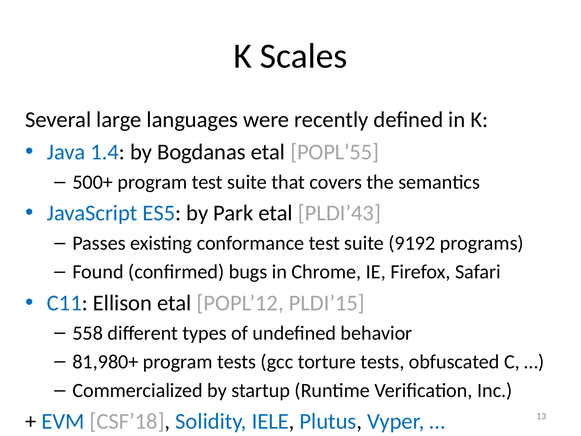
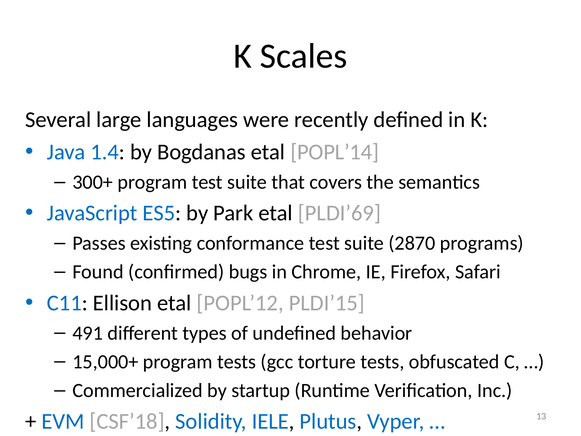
POPL’55: POPL’55 -> POPL’14 (335, 152)
500+: 500+ -> 300+ (93, 182)
PLDI’43: PLDI’43 -> PLDI’69 (339, 213)
9192: 9192 -> 2870 (412, 243)
558: 558 -> 491 (88, 333)
81,980+: 81,980+ -> 15,000+ (105, 362)
